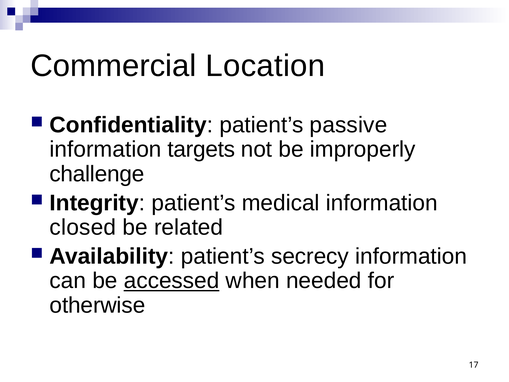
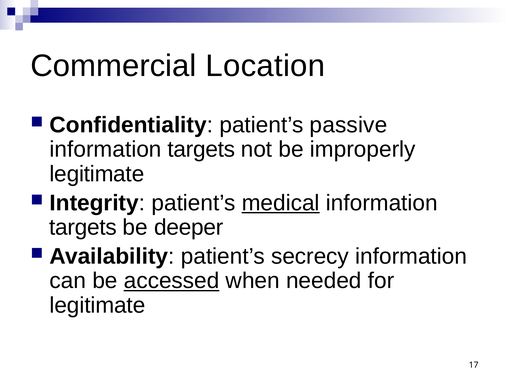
challenge: challenge -> legitimate (97, 174)
medical underline: none -> present (281, 203)
closed: closed -> targets (83, 227)
related: related -> deeper (189, 227)
otherwise: otherwise -> legitimate (97, 305)
